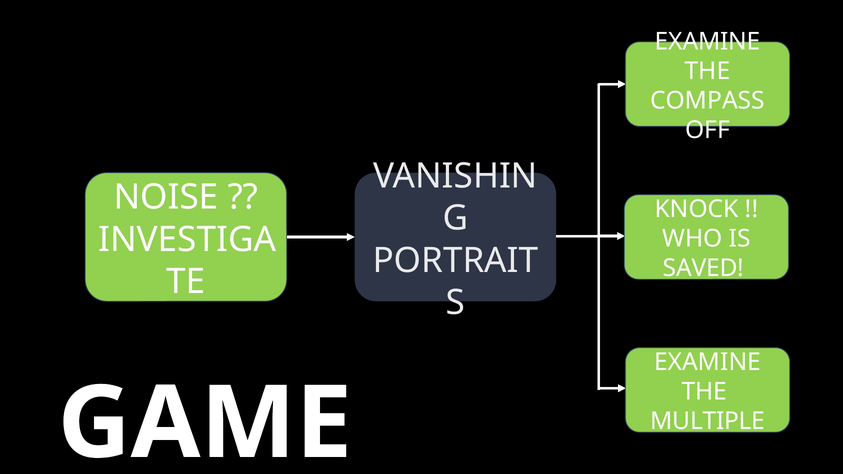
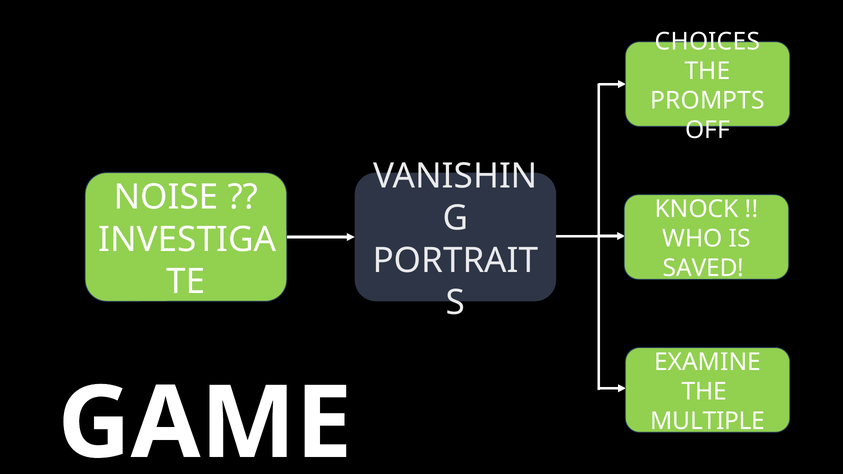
EXAMINE: EXAMINE -> CHOICES (707, 42)
COMPASS: COMPASS -> PROMPTS (707, 101)
